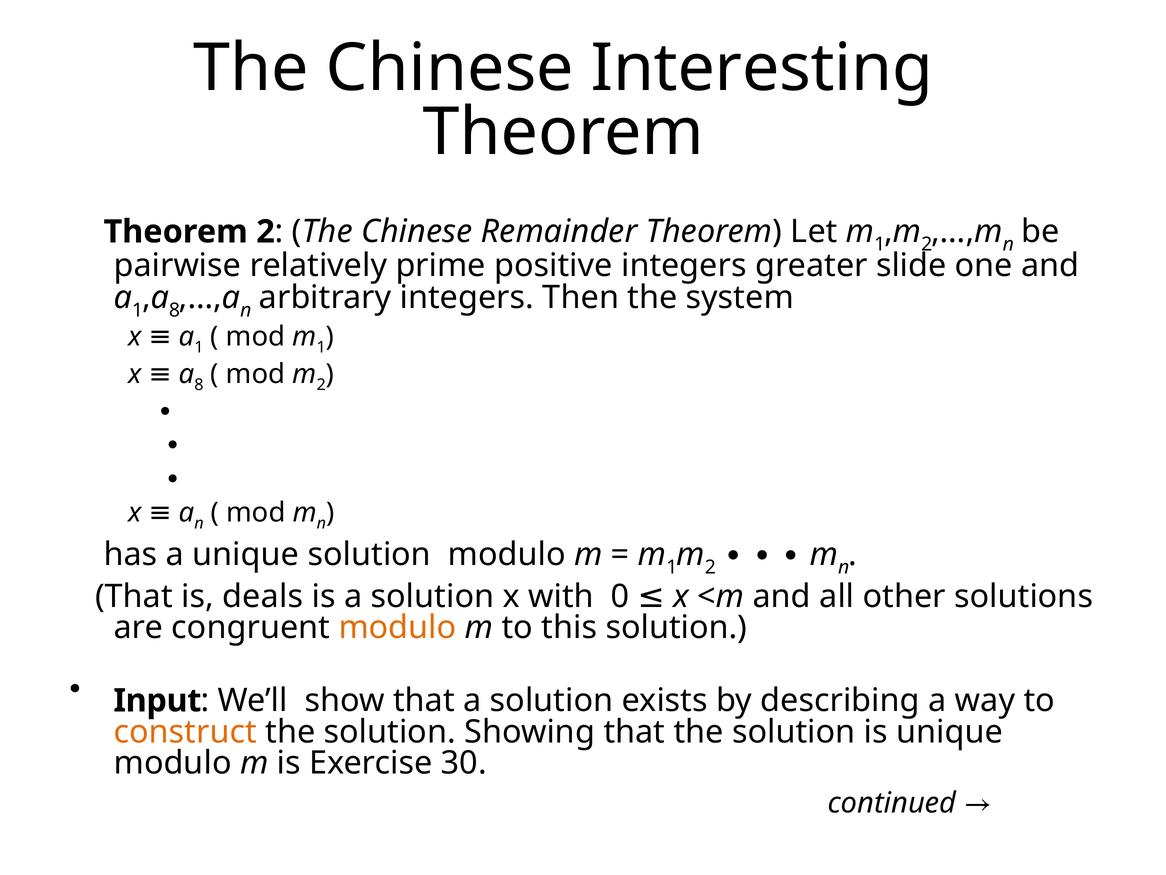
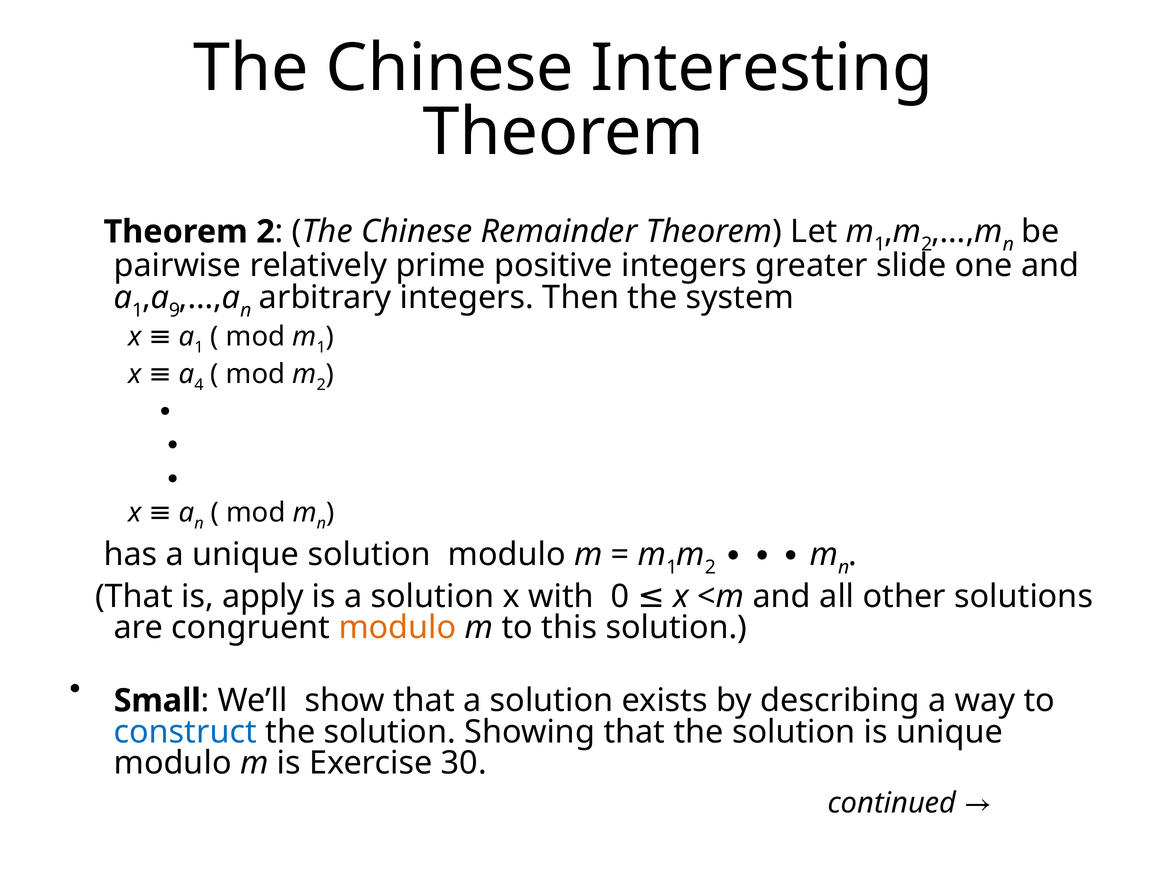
8: 8 -> 9 (174, 310)
a 8: 8 -> 4 (199, 385)
deals: deals -> apply (263, 596)
Input: Input -> Small (157, 700)
construct colour: orange -> blue (185, 731)
